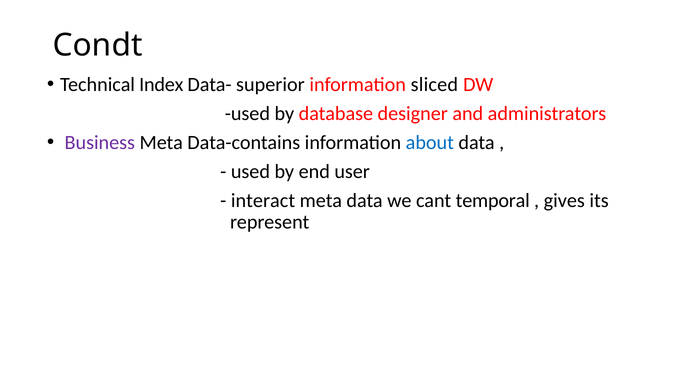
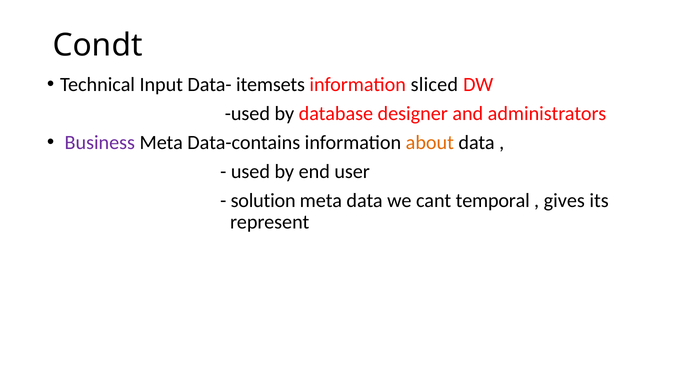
Index: Index -> Input (161, 85)
superior: superior -> itemsets (271, 85)
about colour: blue -> orange (430, 143)
interact: interact -> solution (263, 201)
